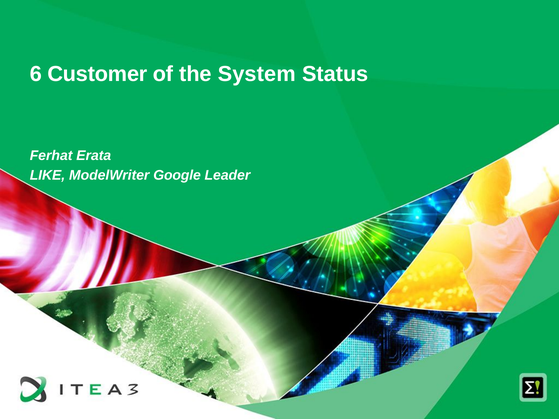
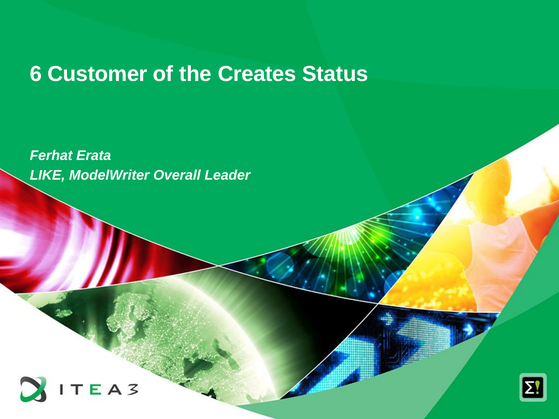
System: System -> Creates (257, 74)
Google: Google -> Overall (177, 175)
